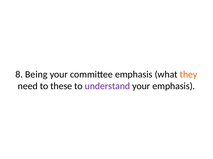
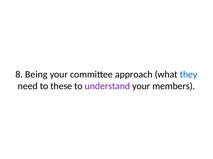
committee emphasis: emphasis -> approach (134, 75)
they colour: orange -> blue (189, 75)
your emphasis: emphasis -> members (174, 87)
